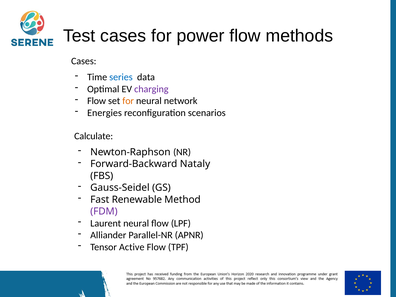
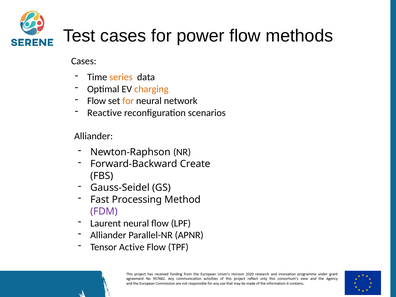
series colour: blue -> orange (121, 77)
charging colour: purple -> orange (151, 89)
Energies: Energies -> Reactive (105, 113)
Calculate: Calculate -> Alliander (94, 136)
Nataly: Nataly -> Create (195, 164)
Renewable: Renewable -> Processing (137, 200)
